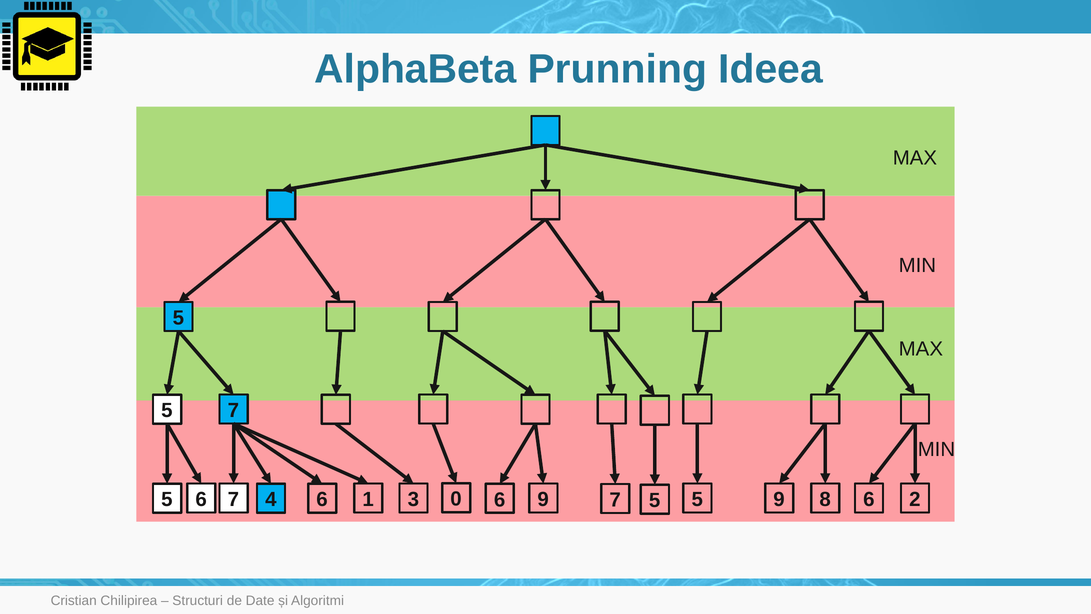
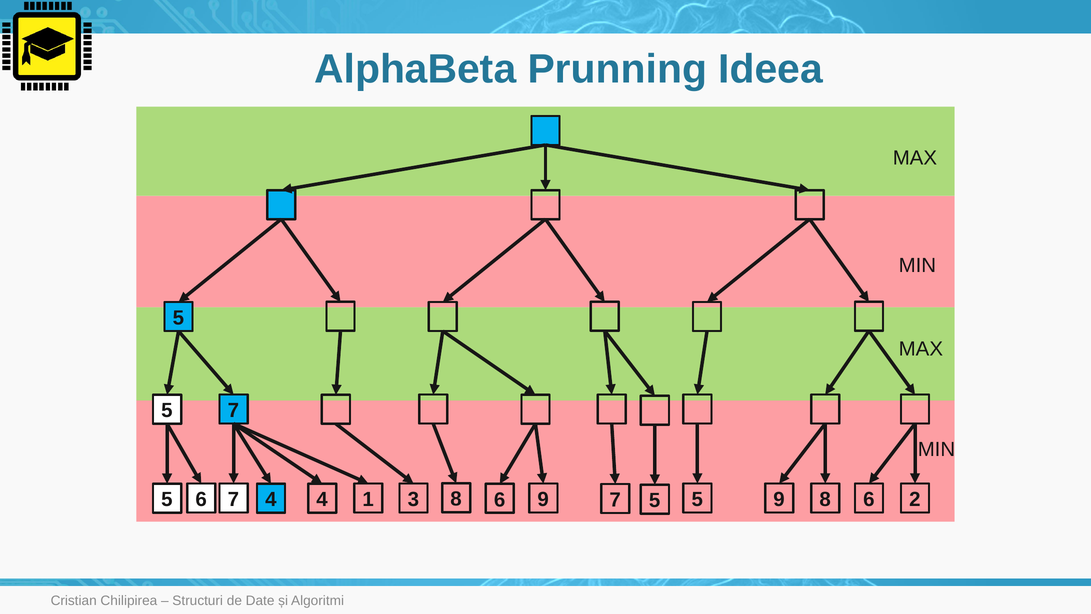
5 6: 6 -> 4 (322, 499)
1 0: 0 -> 8 (456, 499)
